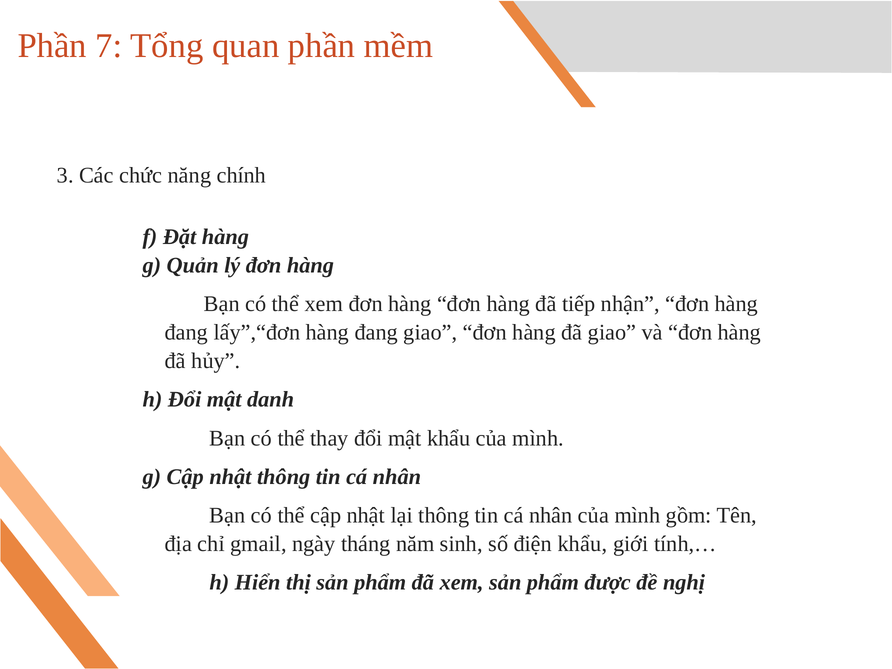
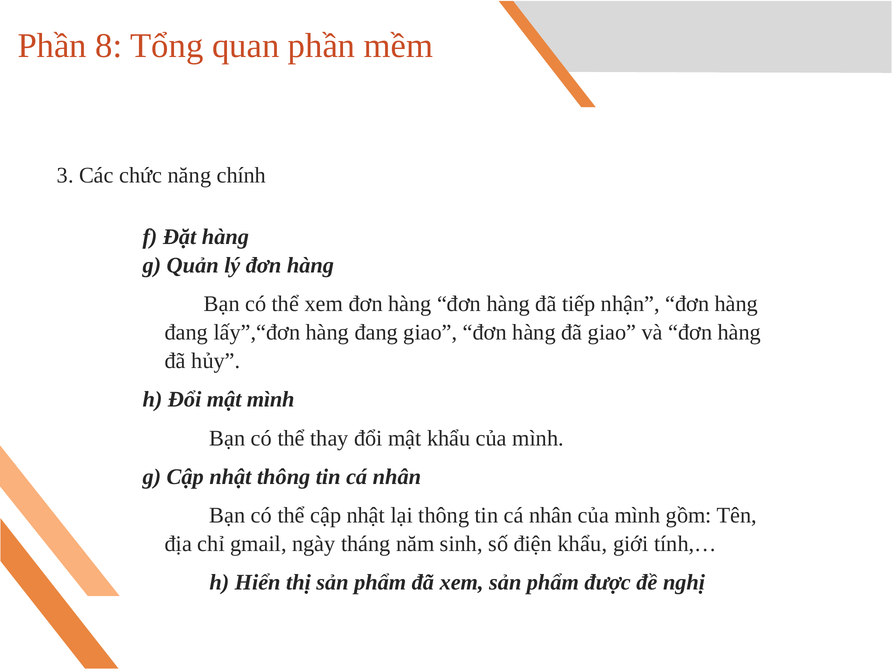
7: 7 -> 8 (109, 46)
mật danh: danh -> mình (271, 400)
